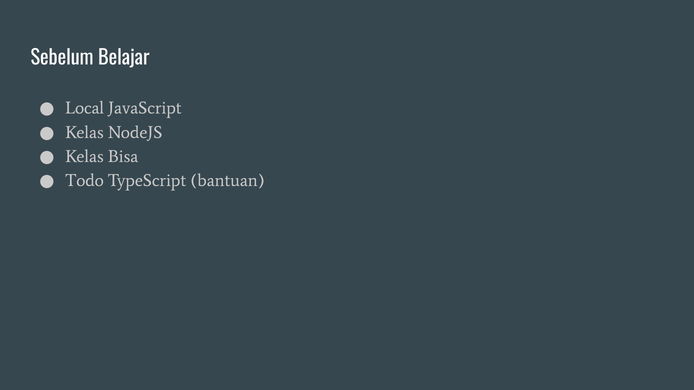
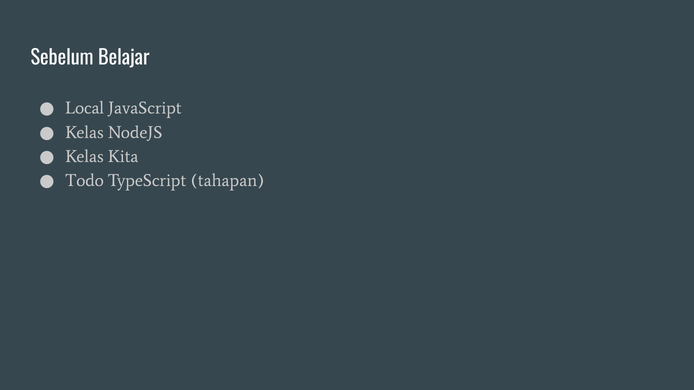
Bisa: Bisa -> Kita (123, 157)
bantuan: bantuan -> tahapan (227, 181)
